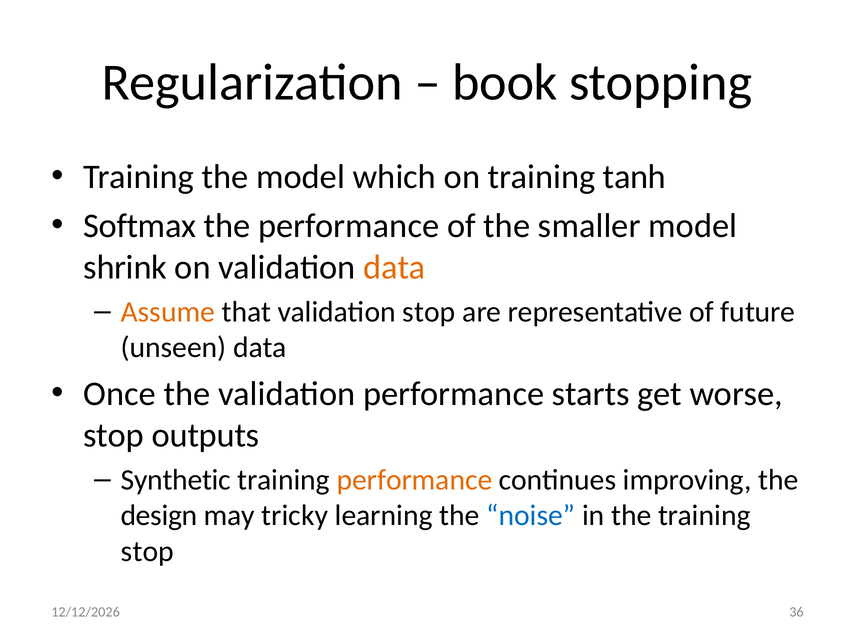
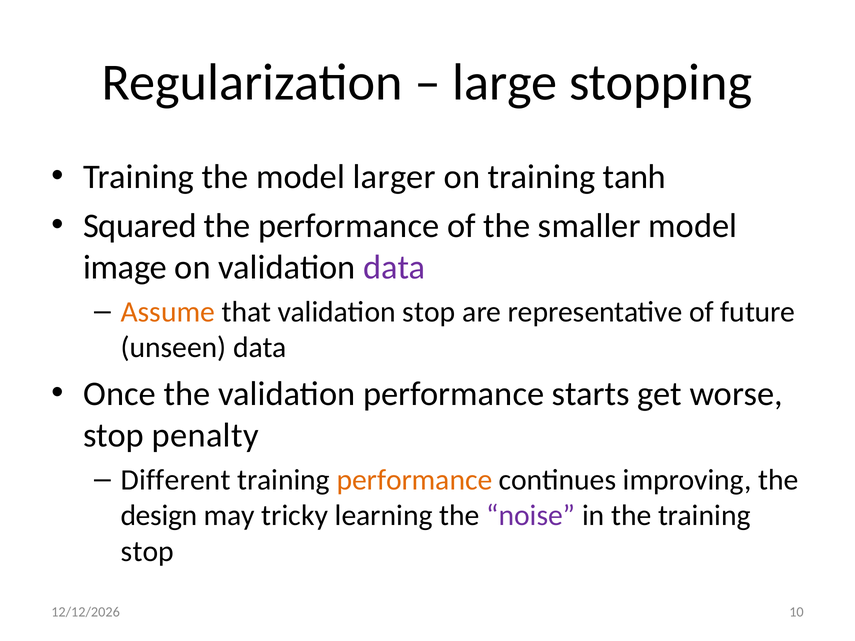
book: book -> large (505, 83)
which: which -> larger (394, 177)
Softmax: Softmax -> Squared (140, 226)
shrink: shrink -> image (125, 267)
data colour: orange -> purple (394, 267)
outputs: outputs -> penalty (205, 435)
Synthetic: Synthetic -> Different (176, 480)
noise colour: blue -> purple (531, 516)
36: 36 -> 10 (796, 612)
